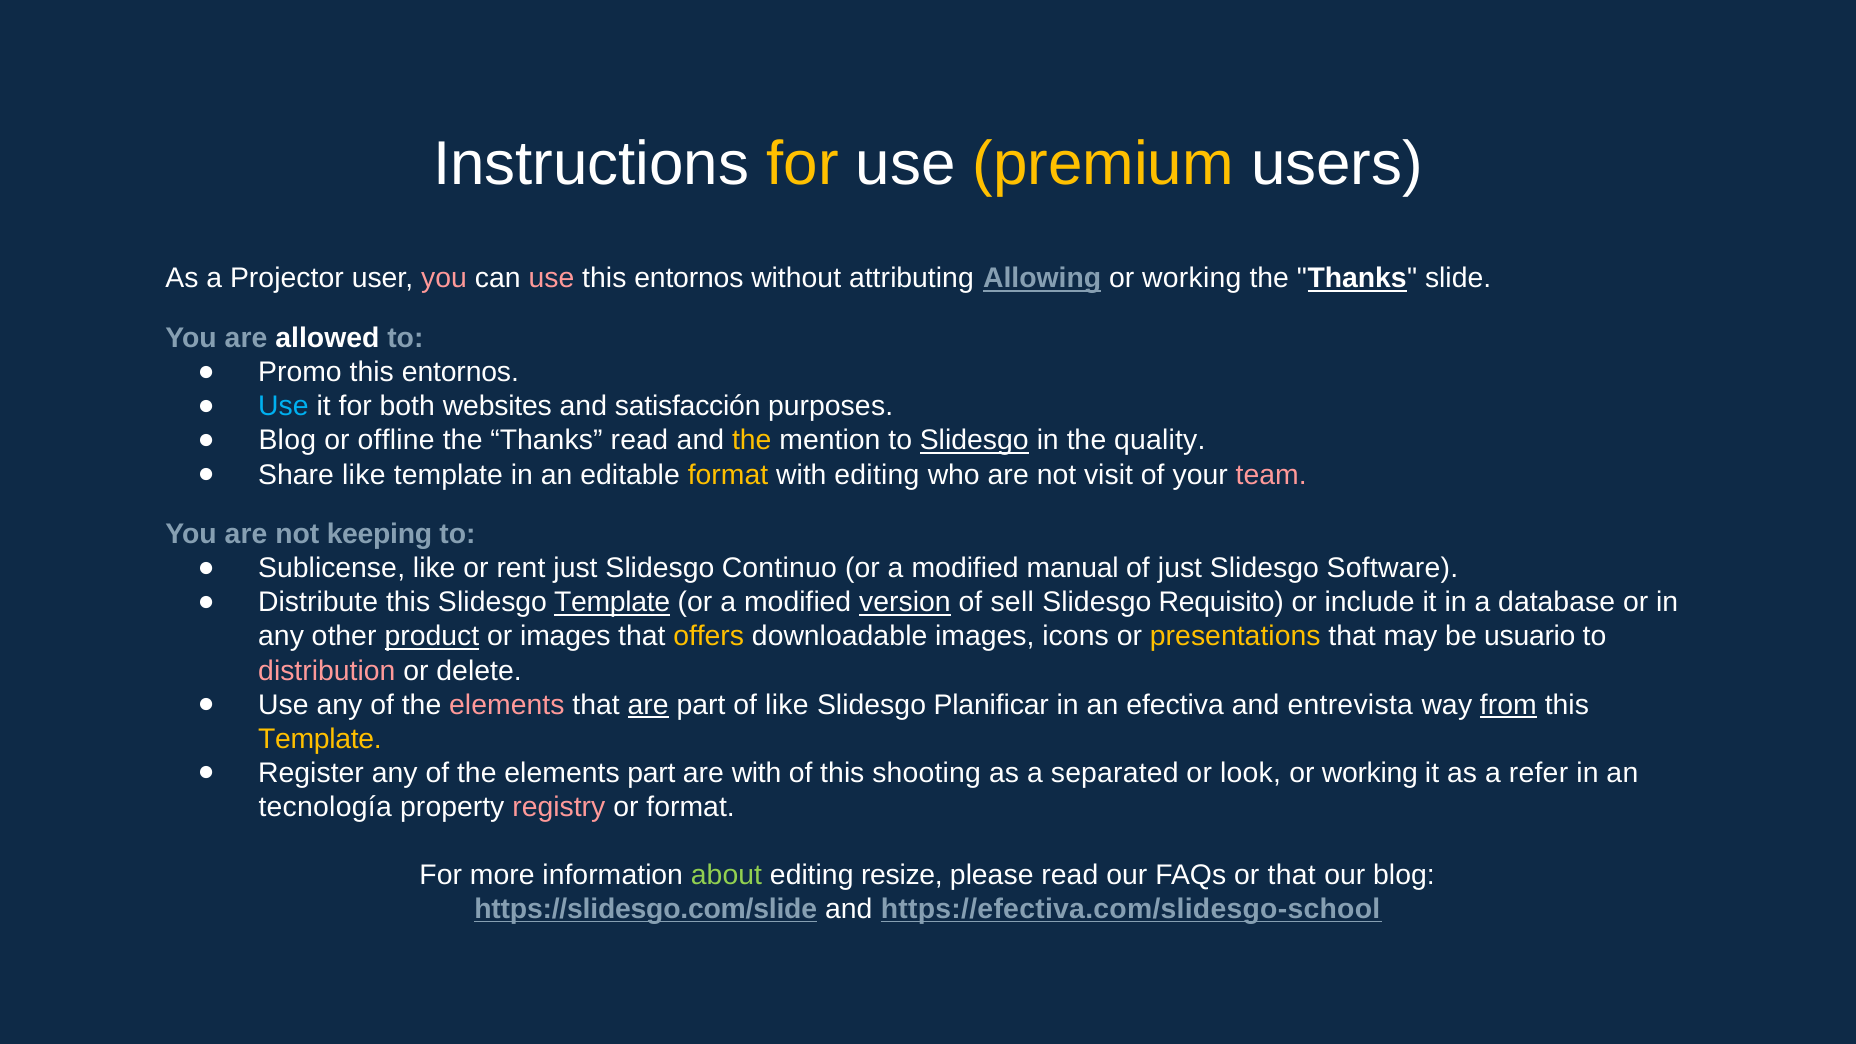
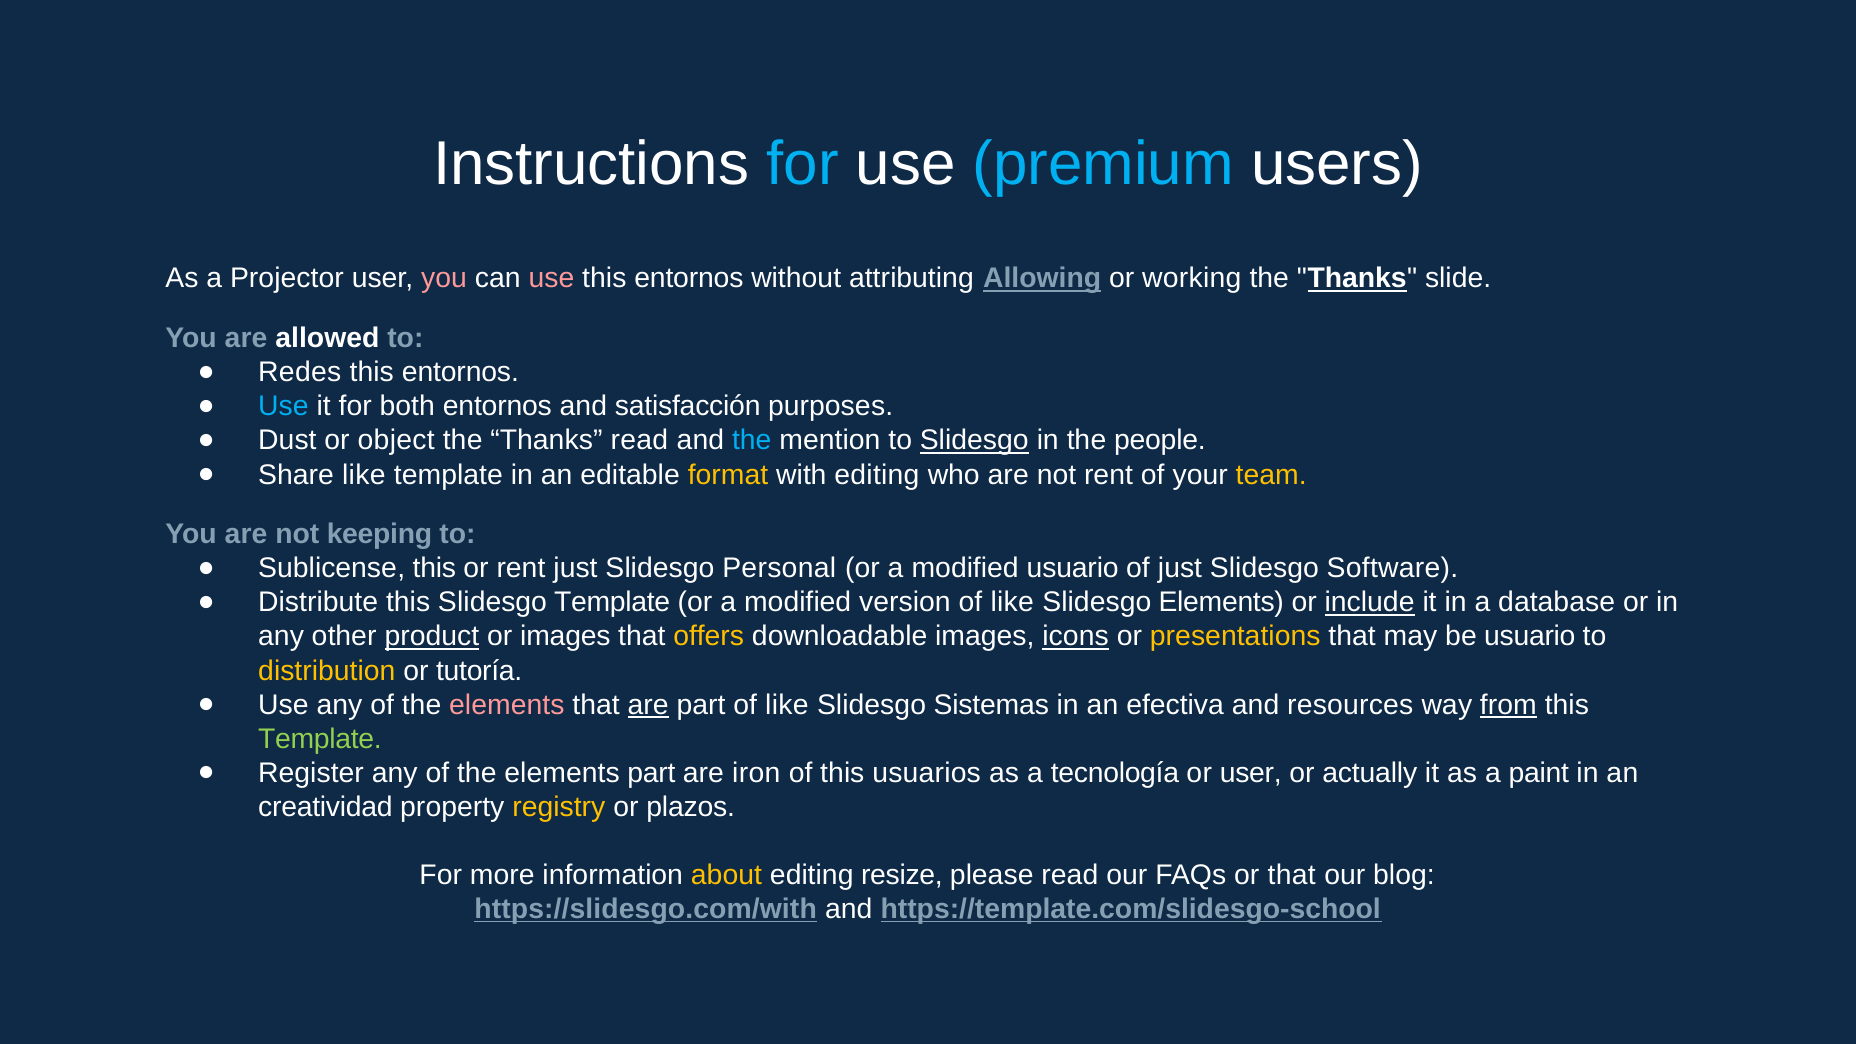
for colour: yellow -> light blue (803, 164)
premium colour: yellow -> light blue (1103, 164)
Promo: Promo -> Redes (300, 373)
both websites: websites -> entornos (497, 407)
Blog: Blog -> Dust (287, 441)
offline: offline -> object (396, 441)
the colour: yellow -> light blue (752, 441)
quality: quality -> people (1160, 441)
not visit: visit -> rent (1108, 475)
team colour: pink -> yellow (1271, 475)
Sublicense like: like -> this (434, 569)
Continuo: Continuo -> Personal (779, 569)
modified manual: manual -> usuario (1073, 569)
Template underline: present -> none (612, 603)
version underline: present -> none (905, 603)
sell: sell -> like (1012, 603)
Slidesgo Requisito: Requisito -> Elements (1221, 603)
include underline: none -> present (1370, 603)
icons underline: none -> present (1076, 637)
distribution colour: pink -> yellow (327, 671)
delete: delete -> tutoría (479, 671)
Planificar: Planificar -> Sistemas (991, 705)
entrevista: entrevista -> resources (1350, 705)
Template colour: yellow -> light green (320, 739)
are with: with -> iron (756, 773)
shooting: shooting -> usuarios (927, 773)
separated: separated -> tecnología (1115, 773)
or look: look -> user (1251, 773)
working: working -> actually (1370, 773)
refer: refer -> paint (1539, 773)
tecnología: tecnología -> creatividad (325, 807)
registry colour: pink -> yellow (559, 807)
or format: format -> plazos (691, 807)
about colour: light green -> yellow (726, 875)
https://slidesgo.com/slide: https://slidesgo.com/slide -> https://slidesgo.com/with (646, 909)
https://efectiva.com/slidesgo-school: https://efectiva.com/slidesgo-school -> https://template.com/slidesgo-school (1131, 909)
